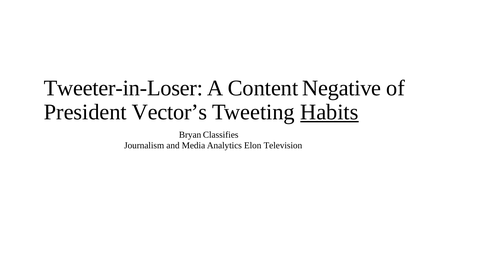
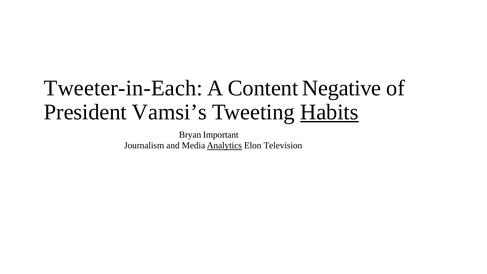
Tweeter-in-Loser: Tweeter-in-Loser -> Tweeter-in-Each (123, 88)
Vector’s: Vector’s -> Vamsi’s (169, 112)
Classifies: Classifies -> Important (221, 135)
Analytics underline: none -> present (224, 146)
